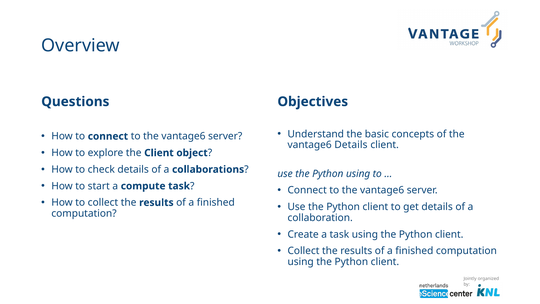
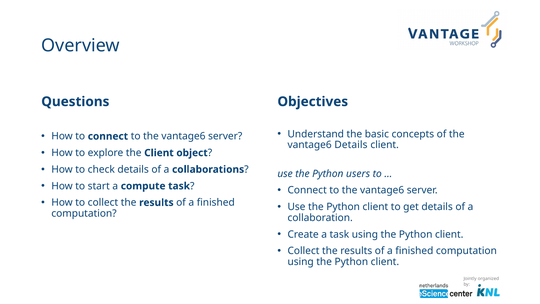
Python using: using -> users (358, 174)
